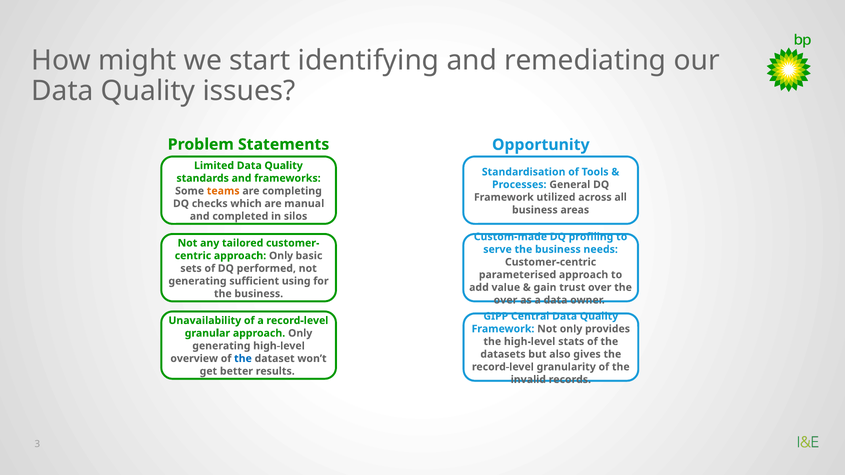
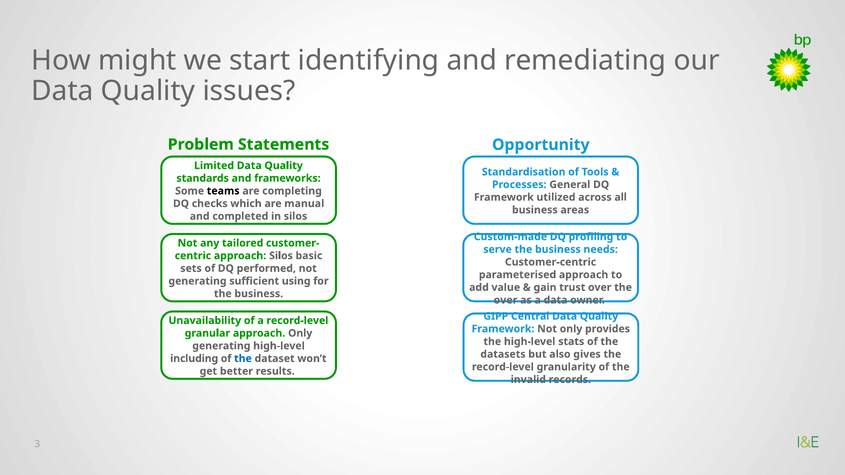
teams colour: orange -> black (223, 191)
Only: Only -> Silos (281, 256)
overview: overview -> including (194, 359)
